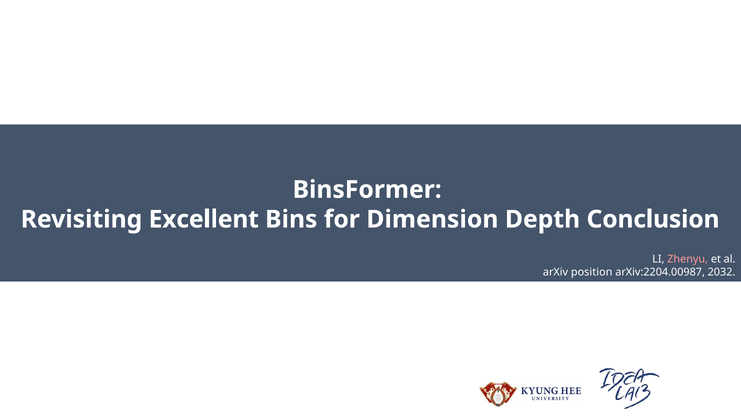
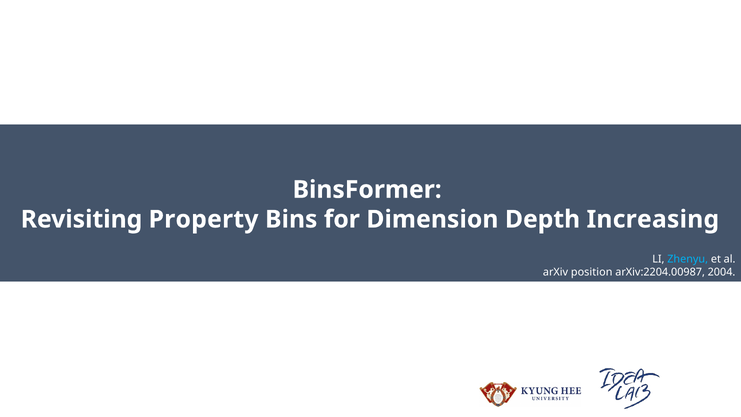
Excellent: Excellent -> Property (204, 219)
Conclusion: Conclusion -> Increasing (653, 219)
Zhenyu colour: pink -> light blue (688, 259)
2032: 2032 -> 2004 (722, 272)
